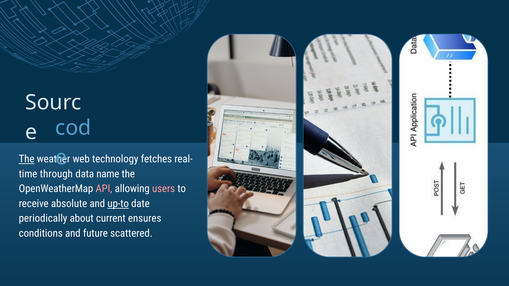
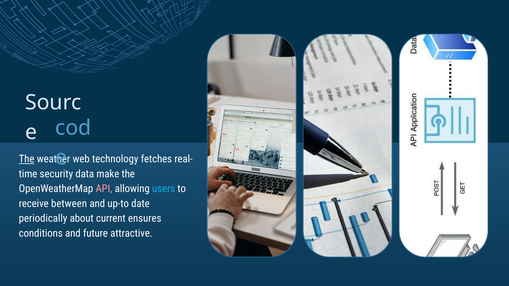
through: through -> security (56, 174)
name: name -> make (108, 174)
users colour: pink -> light blue (164, 189)
absolute: absolute -> between (69, 204)
up-to underline: present -> none (118, 204)
scattered: scattered -> attractive (131, 234)
